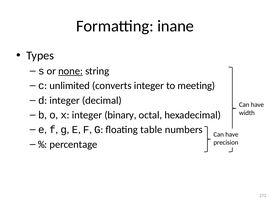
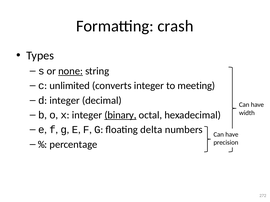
inane: inane -> crash (176, 26)
binary underline: none -> present (120, 115)
table: table -> delta (151, 130)
